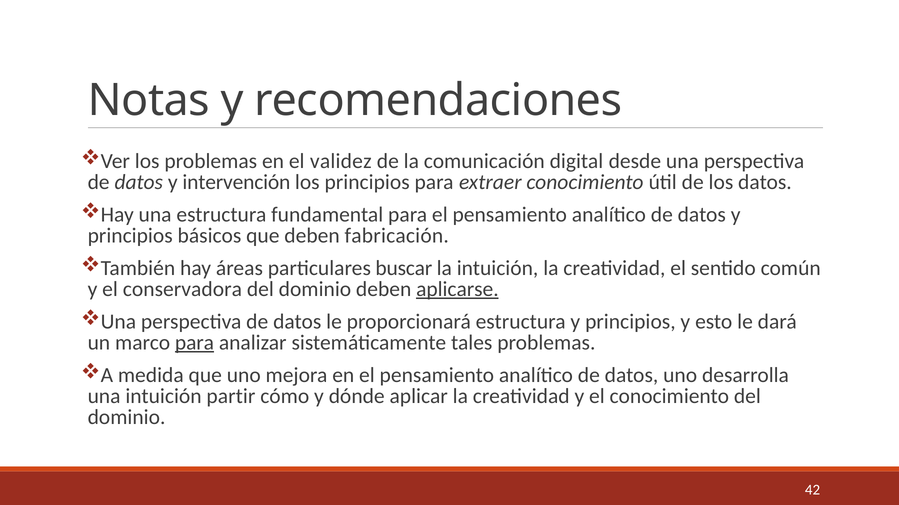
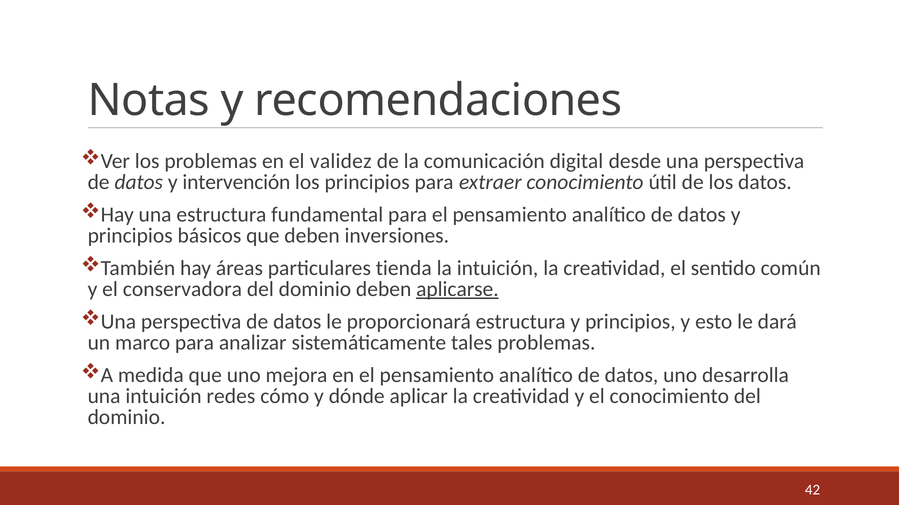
fabricación: fabricación -> inversiones (397, 236)
buscar: buscar -> tienda (404, 269)
para underline: present -> none (195, 343)
partir: partir -> redes (231, 397)
